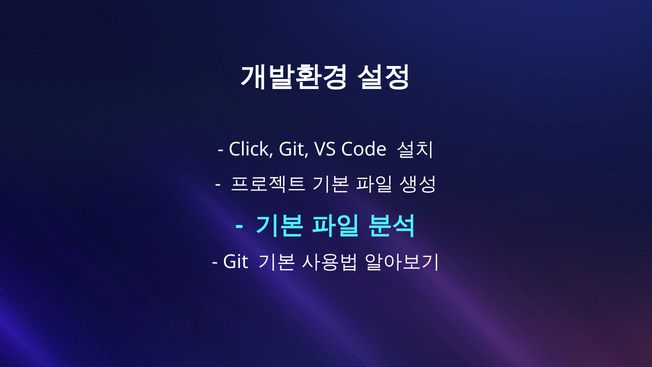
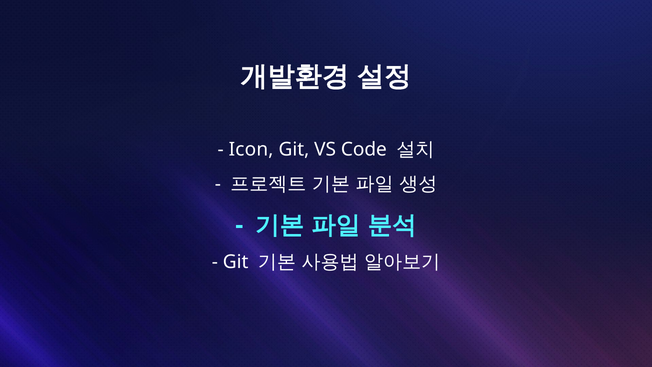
Click: Click -> Icon (251, 149)
